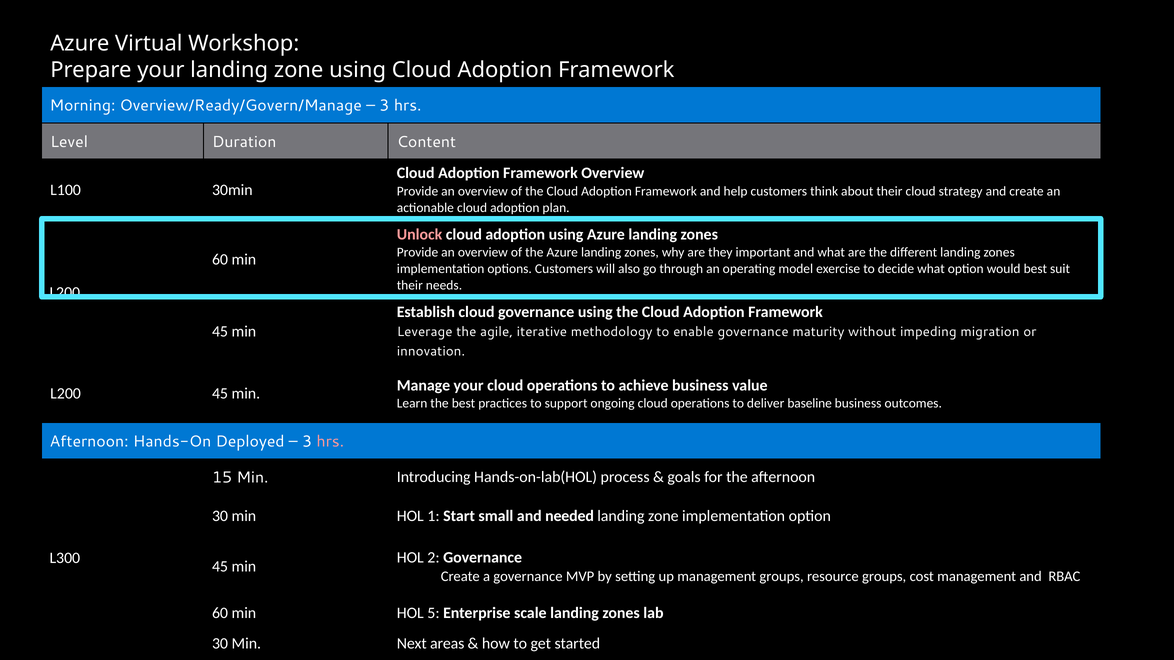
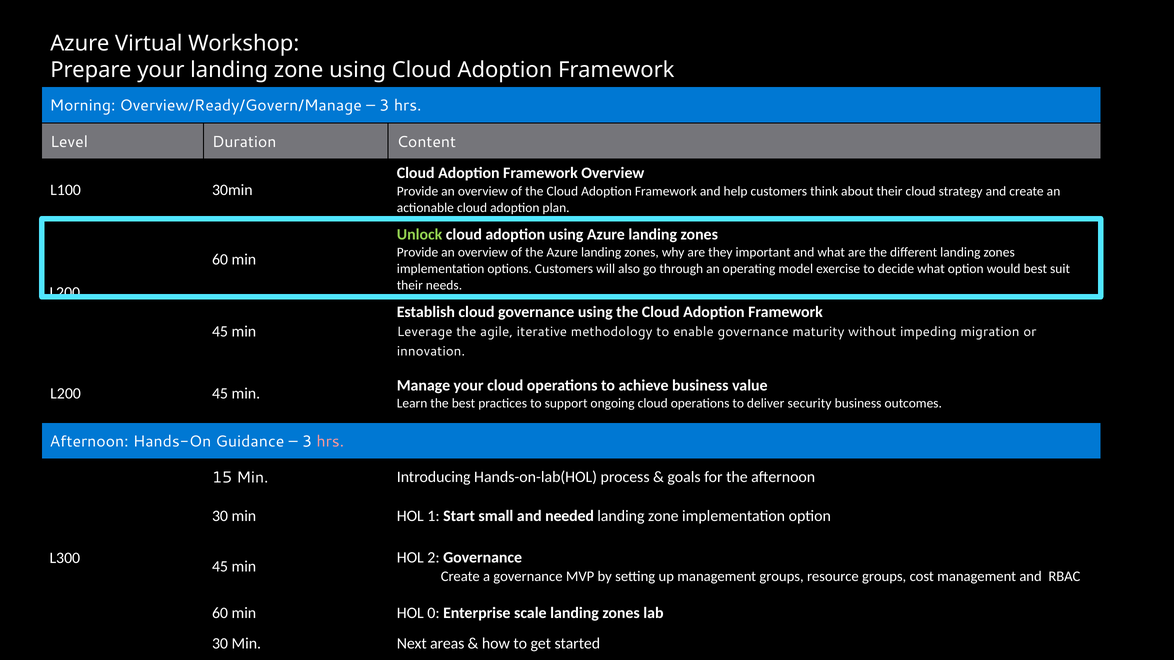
Unlock colour: pink -> light green (420, 234)
baseline: baseline -> security (809, 404)
Deployed: Deployed -> Guidance (250, 442)
5: 5 -> 0 (433, 613)
